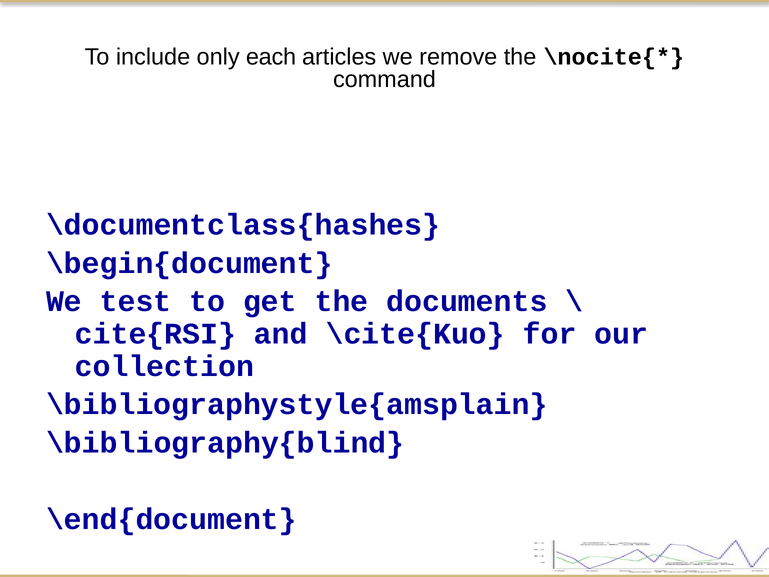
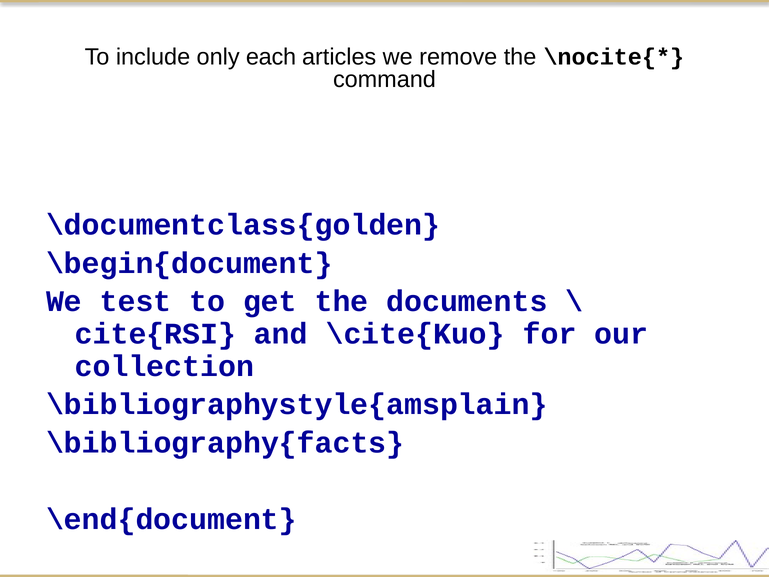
\documentclass{hashes: \documentclass{hashes -> \documentclass{golden (243, 225)
\bibliography{blind: \bibliography{blind -> \bibliography{facts (225, 443)
